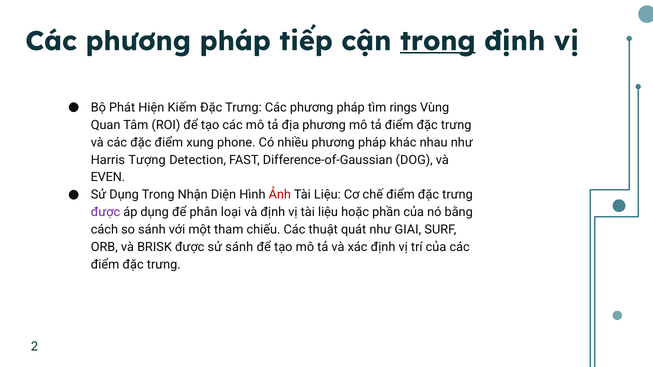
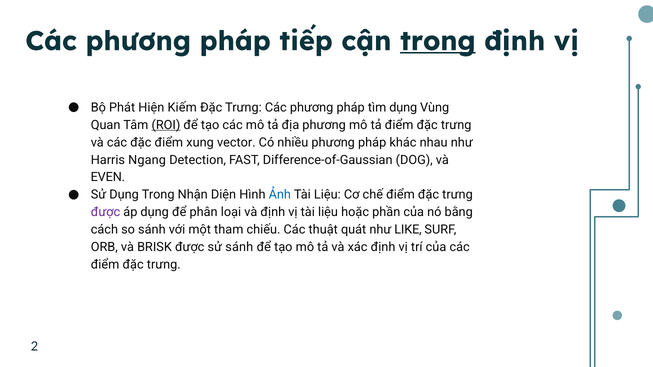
tìm rings: rings -> dụng (403, 107)
ROI underline: none -> present (166, 125)
phone: phone -> vector (236, 142)
Tượng: Tượng -> Ngang (147, 160)
Ảnh colour: red -> blue (280, 195)
GIAI: GIAI -> LIKE (408, 230)
